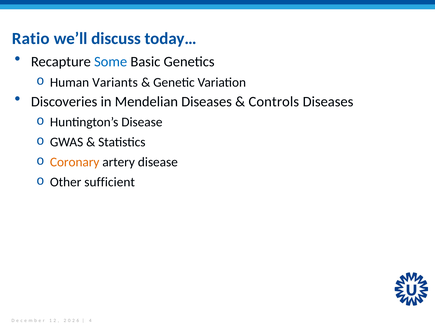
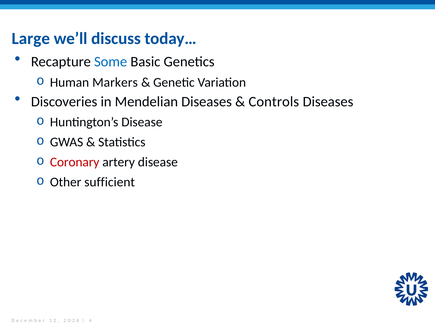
Ratio: Ratio -> Large (31, 39)
Variants: Variants -> Markers (115, 82)
Coronary colour: orange -> red (75, 162)
